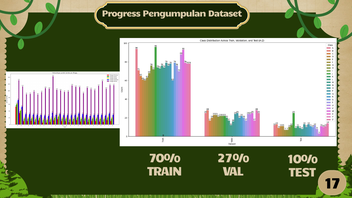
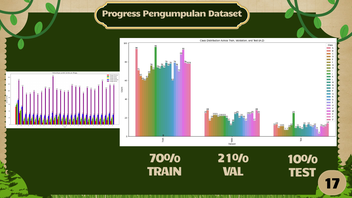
27%: 27% -> 21% (233, 158)
